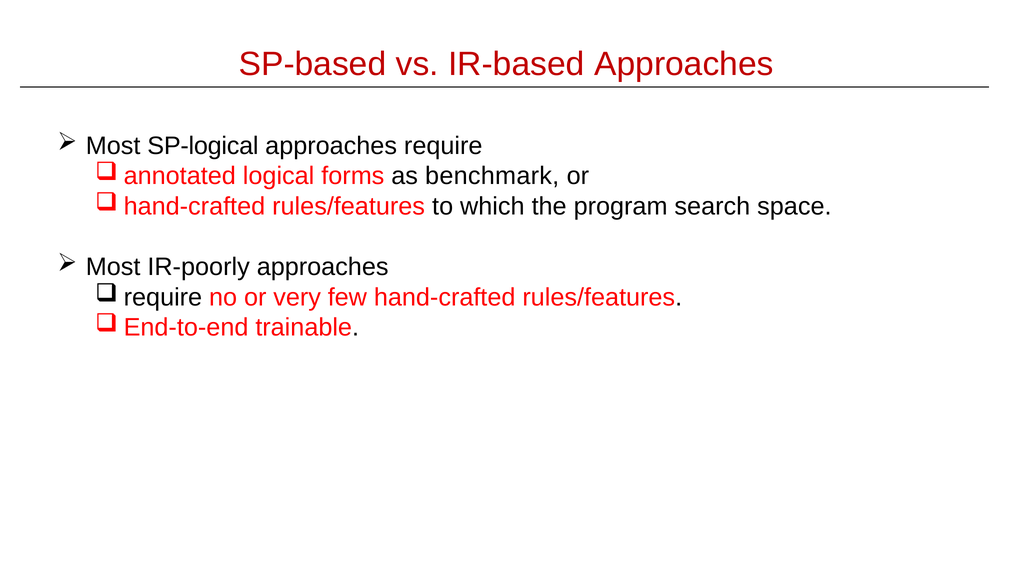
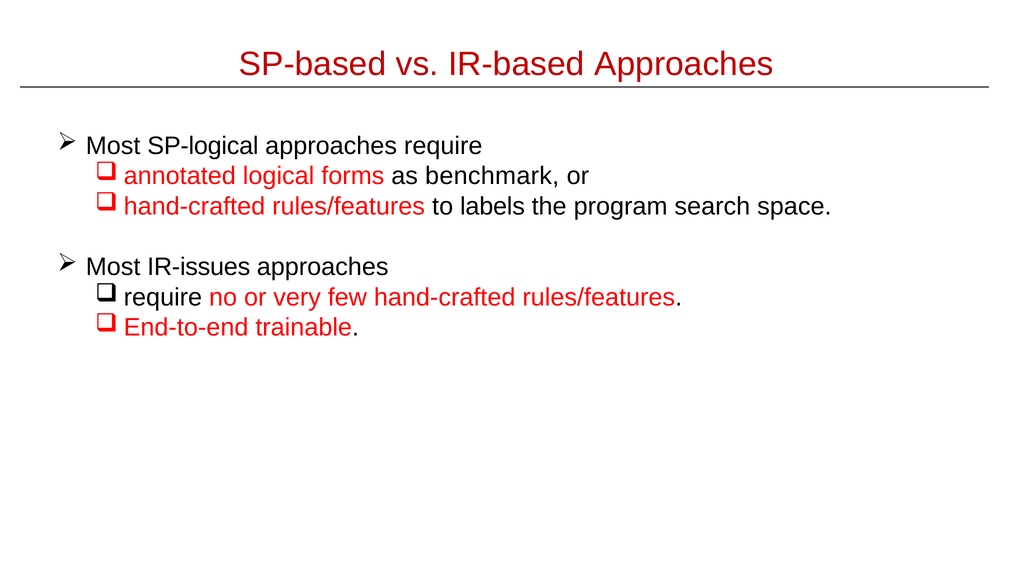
which: which -> labels (492, 206)
IR-poorly: IR-poorly -> IR-issues (199, 267)
